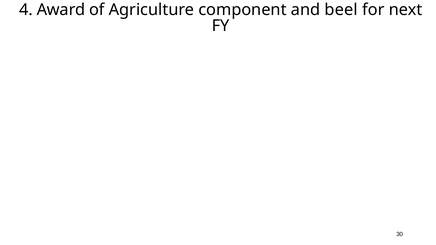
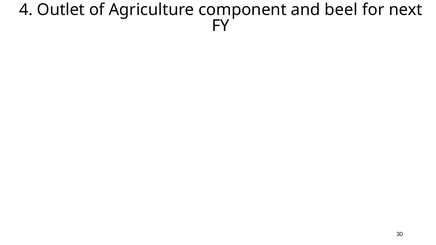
Award: Award -> Outlet (61, 10)
